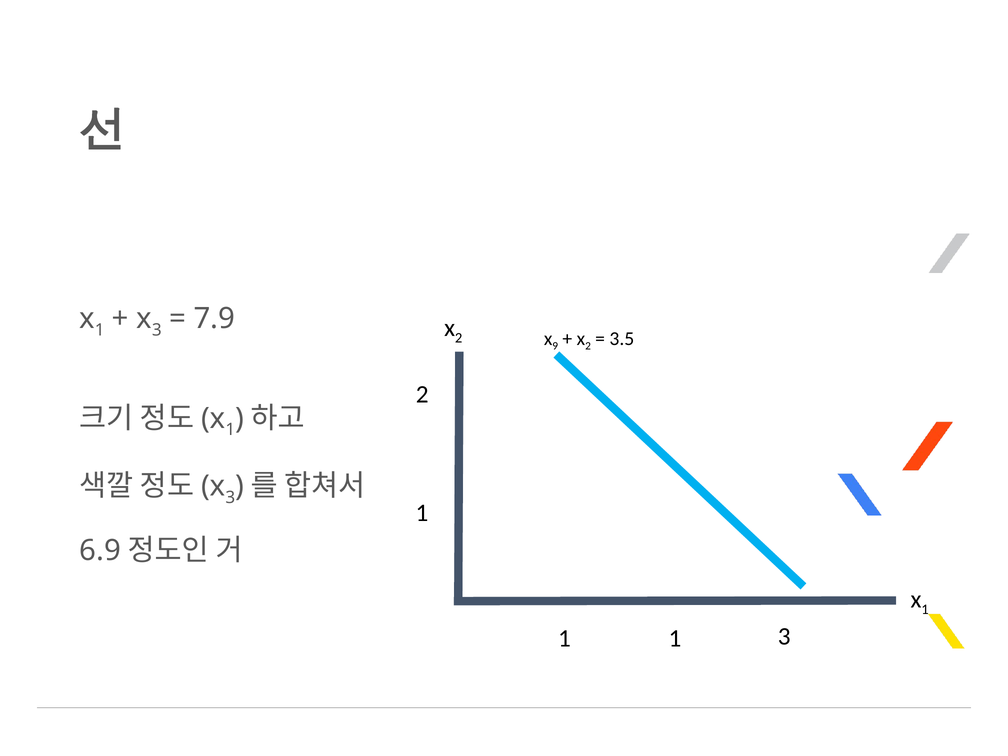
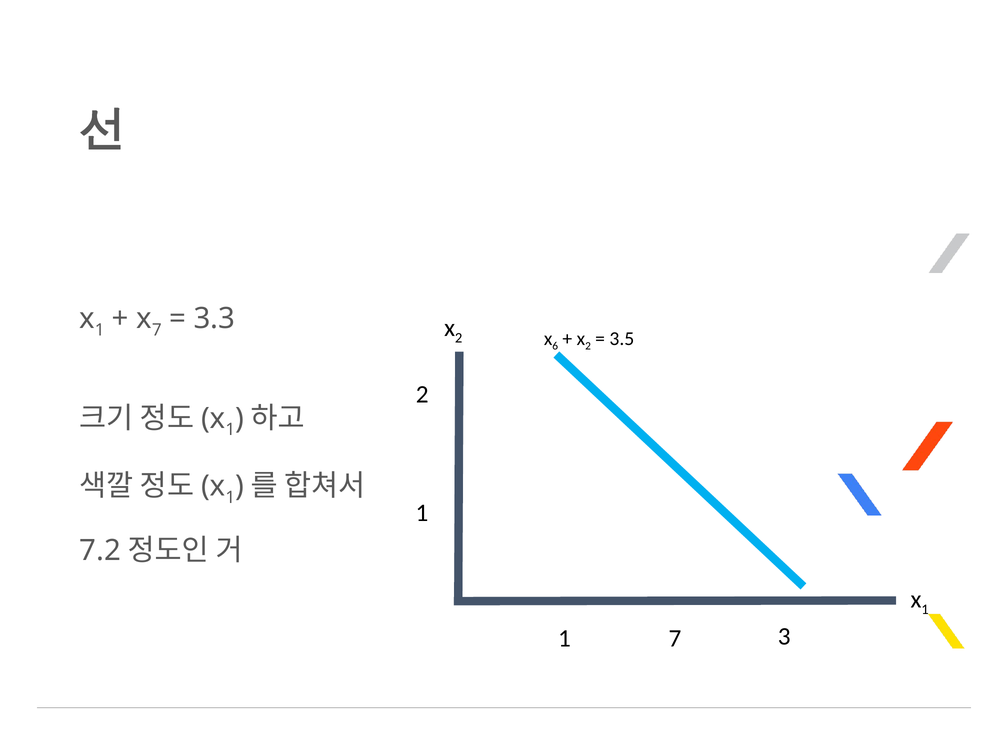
3: 3 -> 7 (157, 330)
7.9: 7.9 -> 3.3 (214, 319)
9: 9 -> 6 (555, 346)
3: 3 -> 1 (230, 498)
6.9: 6.9 -> 7.2 (100, 551)
1 1: 1 -> 7 (675, 639)
